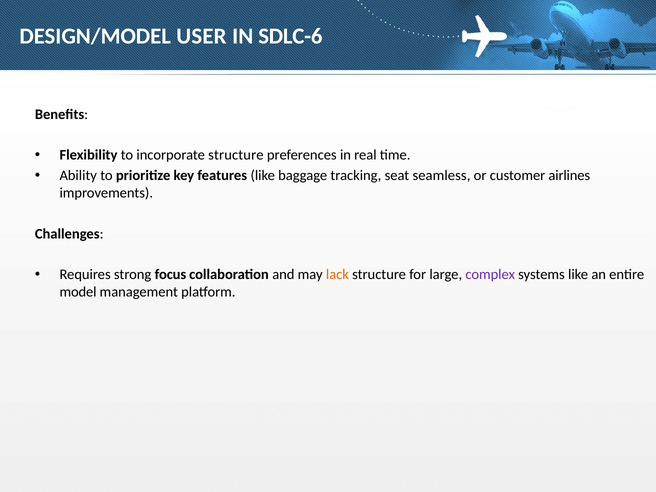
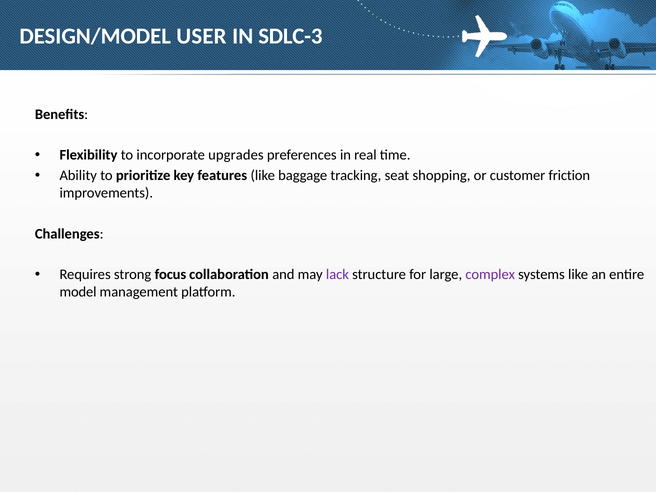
SDLC-6: SDLC-6 -> SDLC-3 (290, 36)
incorporate structure: structure -> upgrades (236, 155)
seamless: seamless -> shopping (441, 176)
airlines: airlines -> friction (569, 176)
lack colour: orange -> purple (337, 275)
